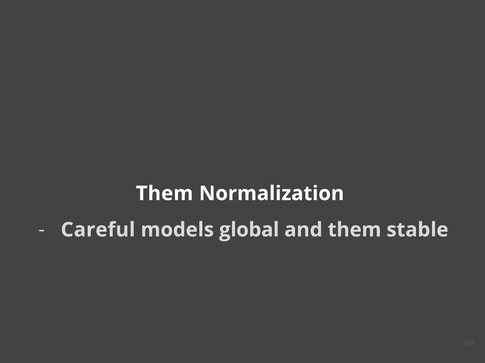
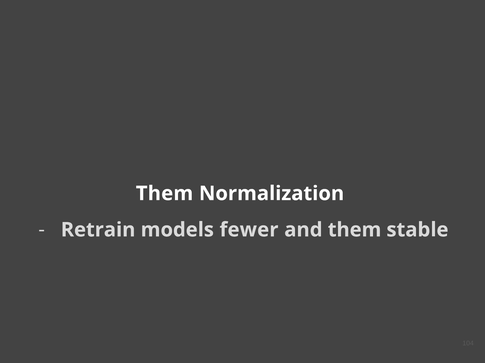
Careful: Careful -> Retrain (98, 230)
global: global -> fewer (249, 230)
